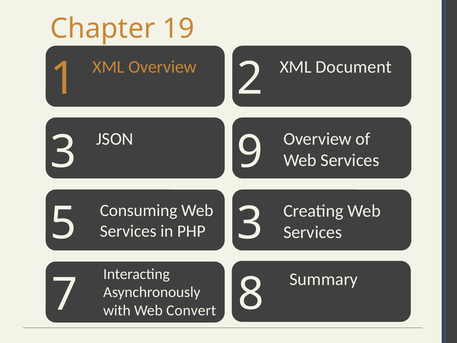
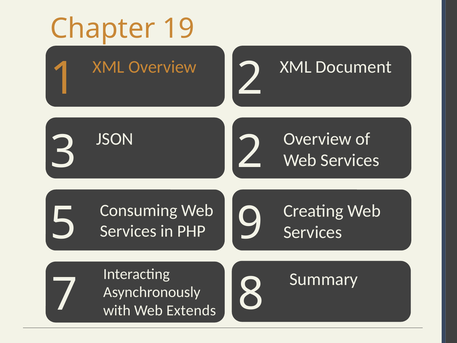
3 9: 9 -> 2 (250, 152)
5 3: 3 -> 9 (250, 223)
Convert: Convert -> Extends (191, 310)
